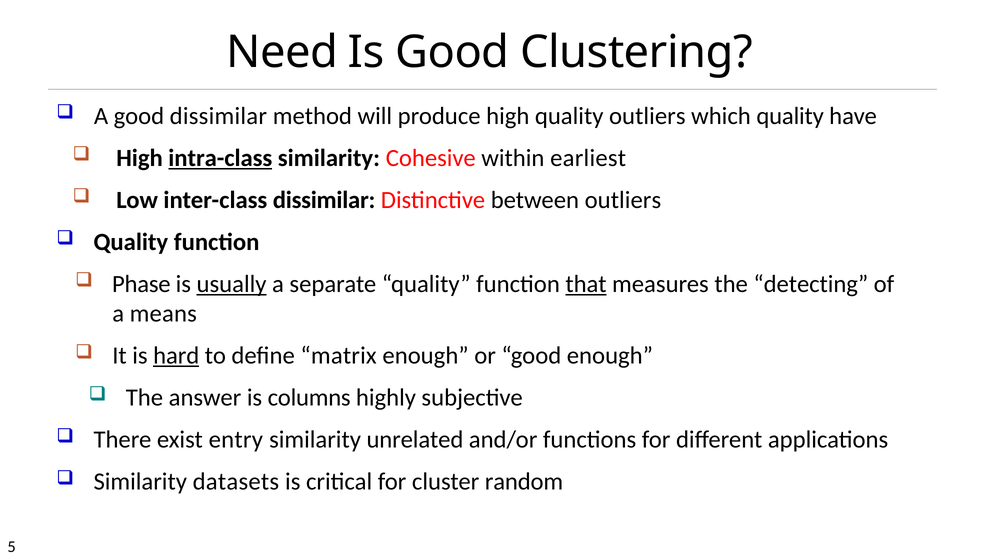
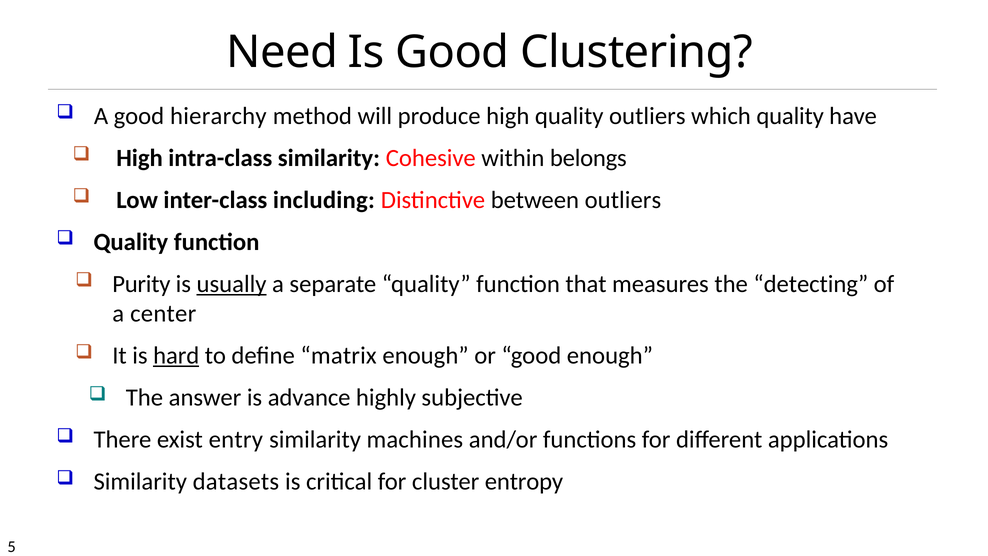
good dissimilar: dissimilar -> hierarchy (218, 116)
intra-class underline: present -> none (220, 158)
earliest: earliest -> belongs (588, 158)
inter-class dissimilar: dissimilar -> including (324, 200)
Phase: Phase -> Purity (141, 284)
that underline: present -> none (586, 284)
means: means -> center (163, 313)
columns: columns -> advance (309, 397)
unrelated: unrelated -> machines (415, 440)
random: random -> entropy (524, 482)
